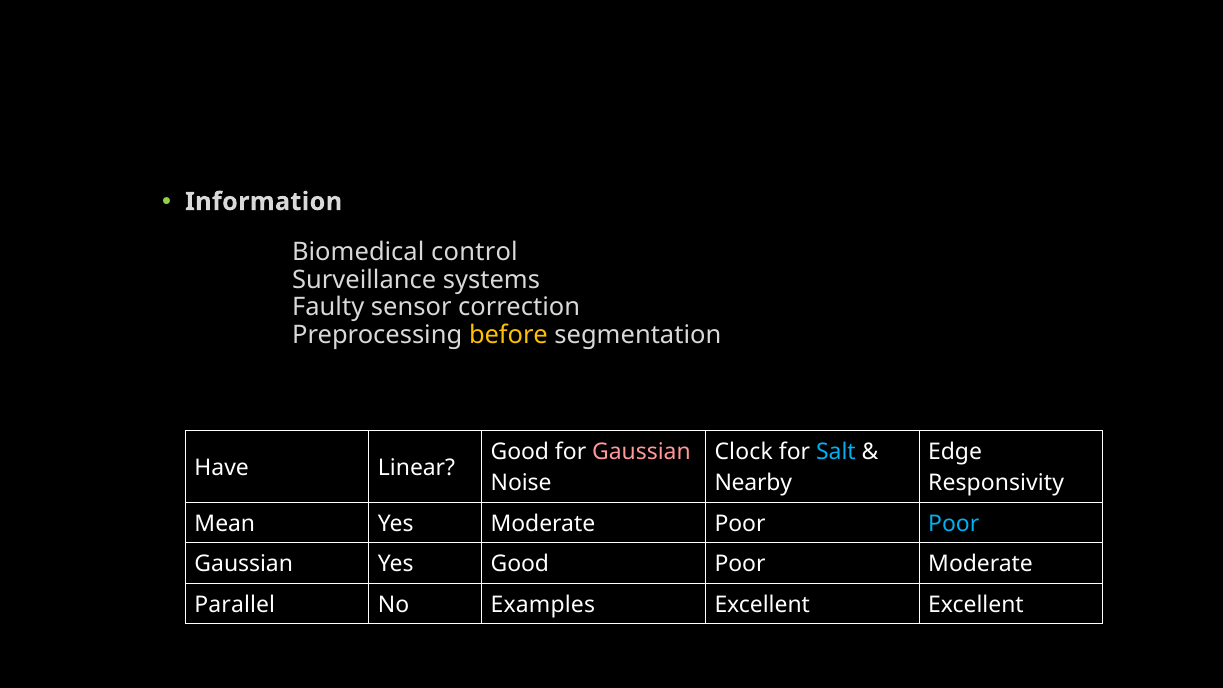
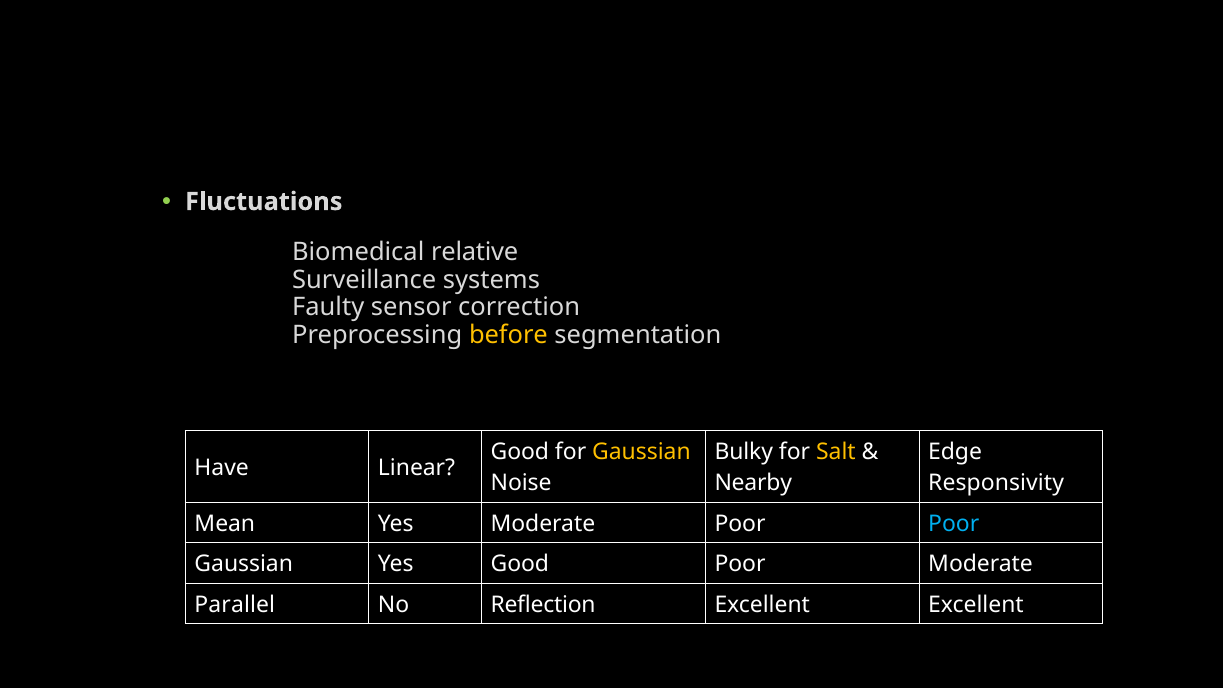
Information: Information -> Fluctuations (264, 202)
control: control -> relative (475, 252)
Gaussian colour: pink -> yellow (641, 452)
Clock: Clock -> Bulky (744, 452)
Salt colour: light blue -> yellow (836, 452)
Examples: Examples -> Reflection (543, 605)
